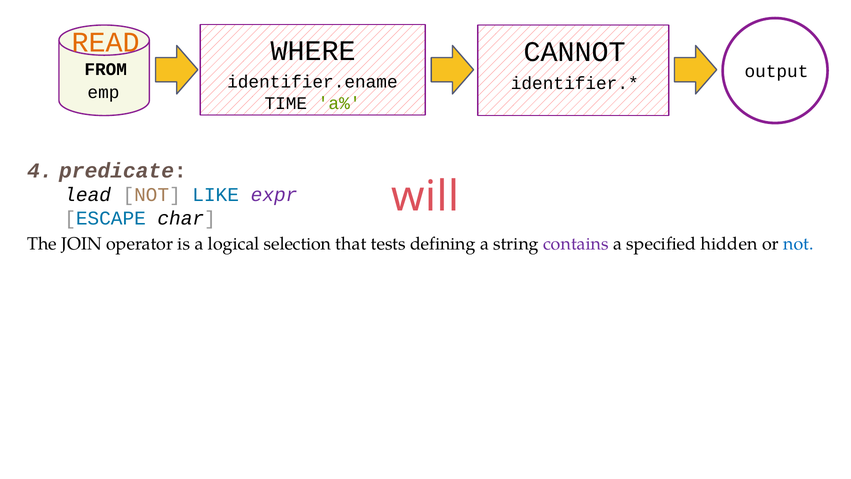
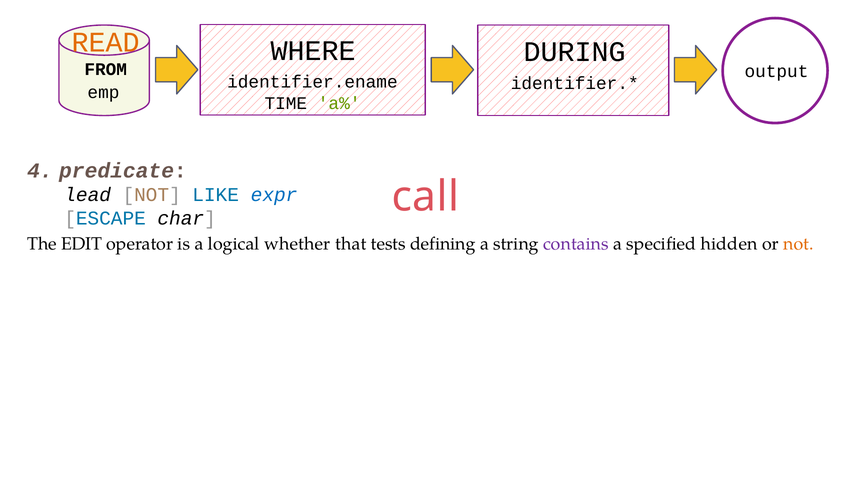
CANNOT: CANNOT -> DURING (575, 52)
will: will -> call (425, 197)
expr colour: purple -> blue (274, 195)
JOIN: JOIN -> EDIT (82, 244)
selection: selection -> whether (297, 244)
not colour: blue -> orange (798, 244)
